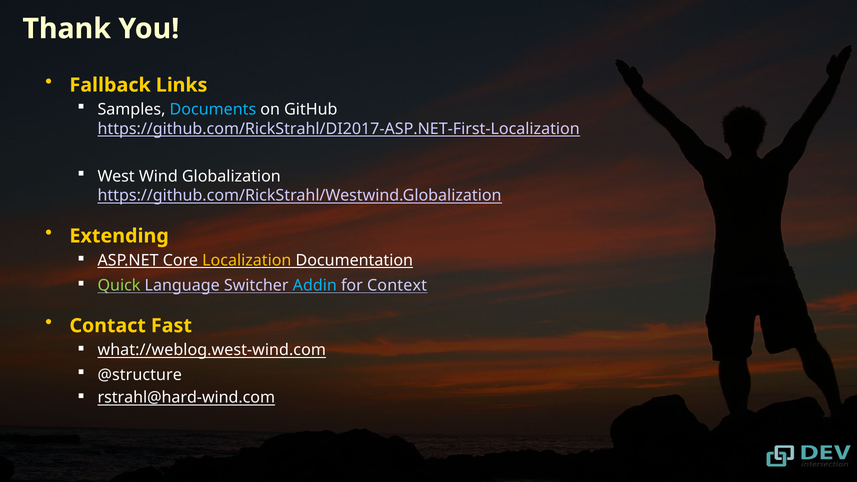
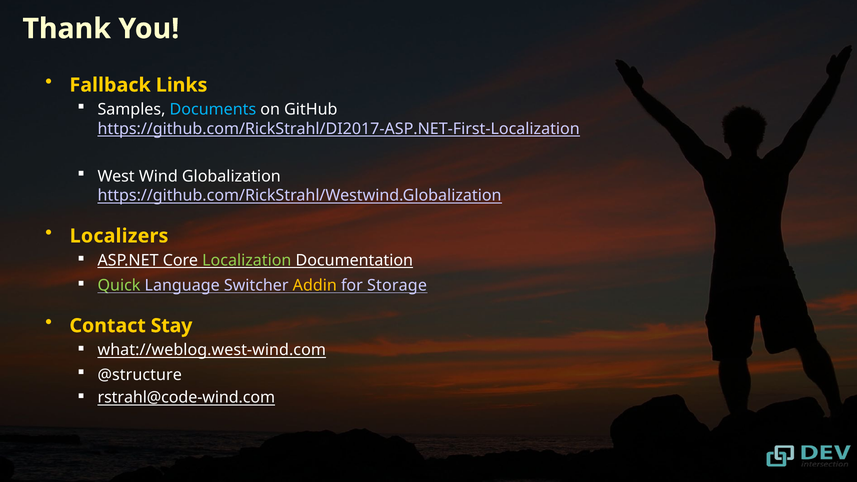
Extending: Extending -> Localizers (119, 236)
Localization colour: yellow -> light green (247, 260)
Addin colour: light blue -> yellow (315, 285)
Context: Context -> Storage (397, 285)
Fast: Fast -> Stay (172, 326)
rstrahl@hard-wind.com: rstrahl@hard-wind.com -> rstrahl@code-wind.com (186, 398)
